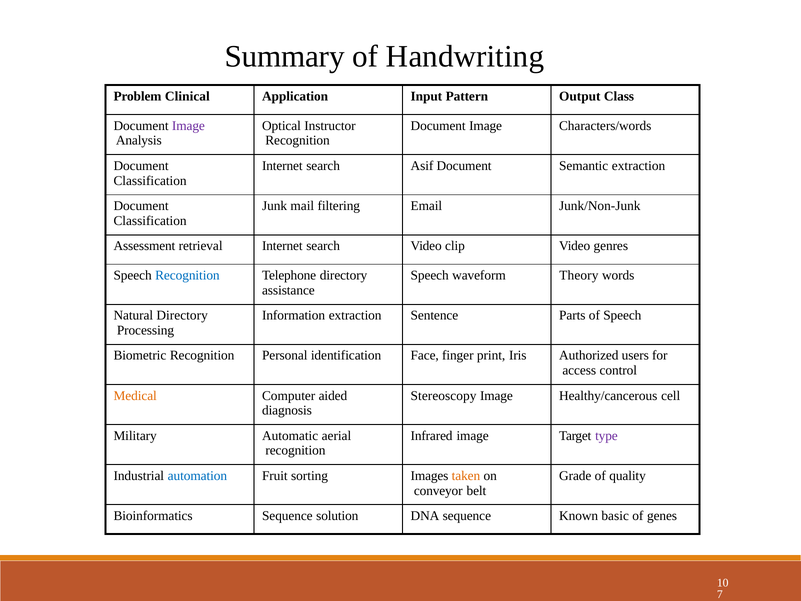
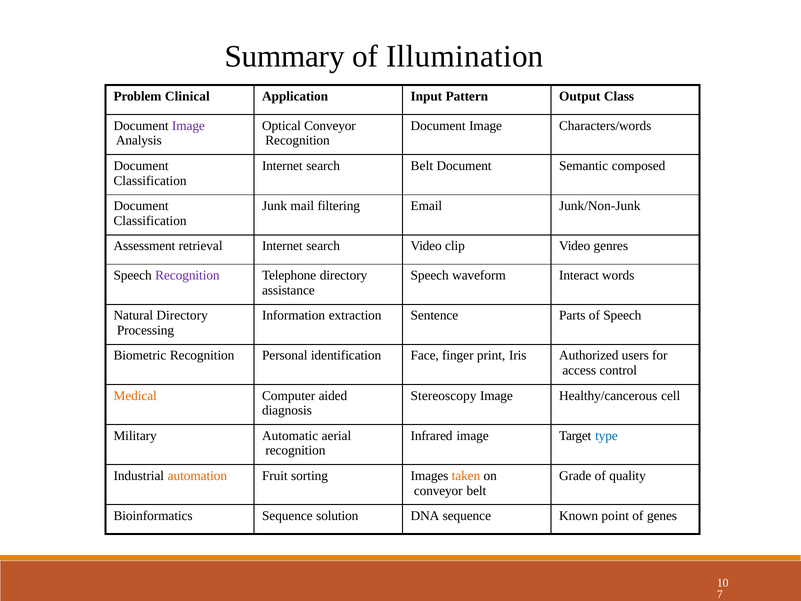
Handwriting: Handwriting -> Illumination (465, 56)
Optical Instructor: Instructor -> Conveyor (330, 126)
search Asif: Asif -> Belt (422, 166)
Semantic extraction: extraction -> composed (639, 166)
Recognition colour: blue -> purple (187, 275)
Theory: Theory -> Interact (579, 275)
type colour: purple -> blue (606, 436)
automation colour: blue -> orange (197, 476)
basic: basic -> point (615, 516)
